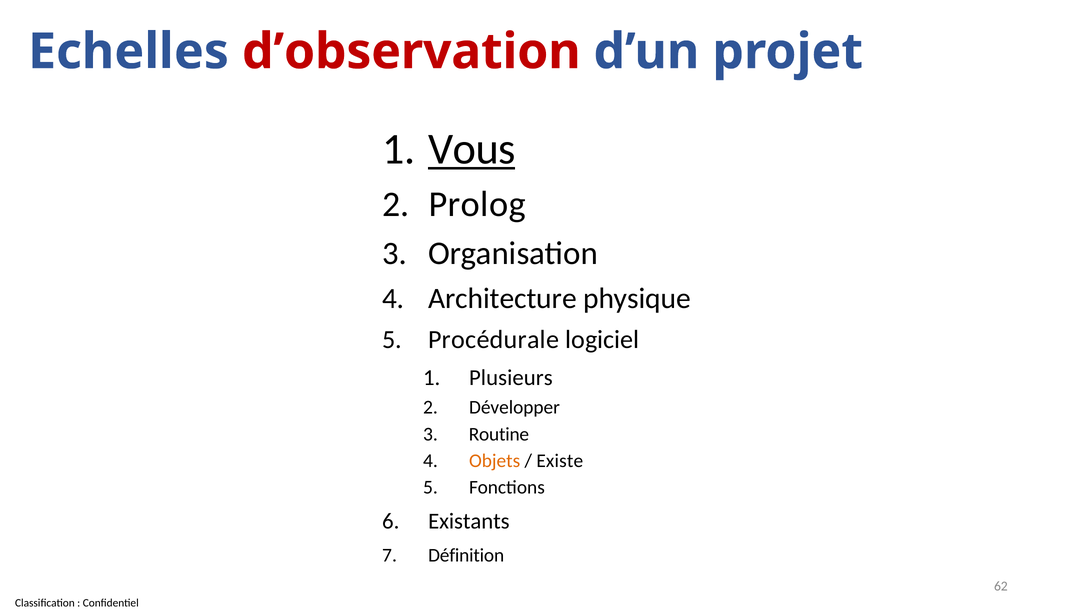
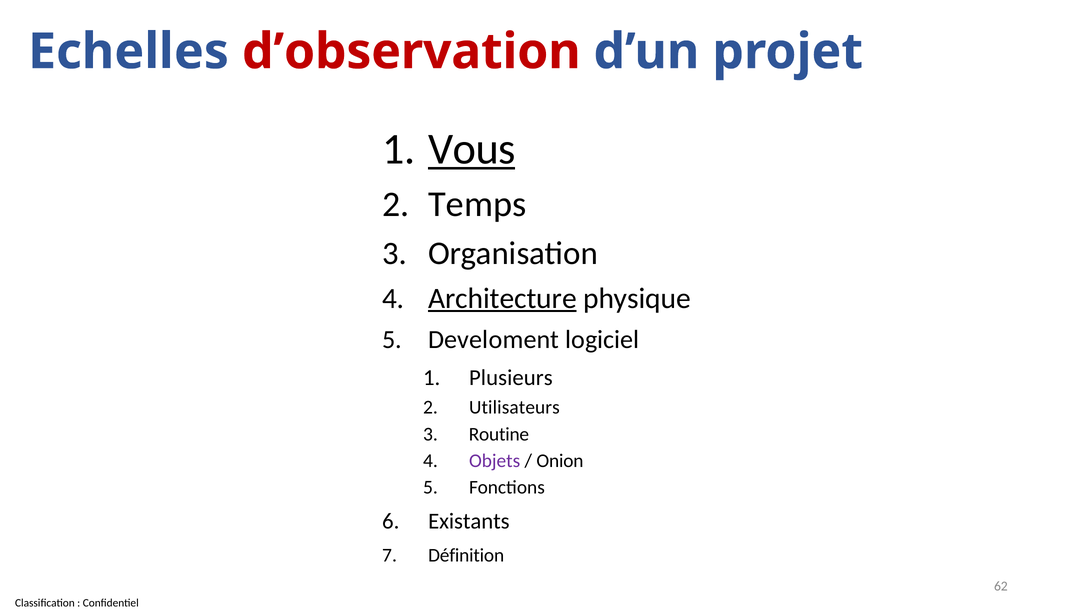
Prolog: Prolog -> Temps (477, 204)
Architecture underline: none -> present (502, 298)
Procédurale: Procédurale -> Develoment (494, 340)
Développer: Développer -> Utilisateurs (514, 407)
Objets colour: orange -> purple (495, 460)
Existe: Existe -> Onion (560, 460)
